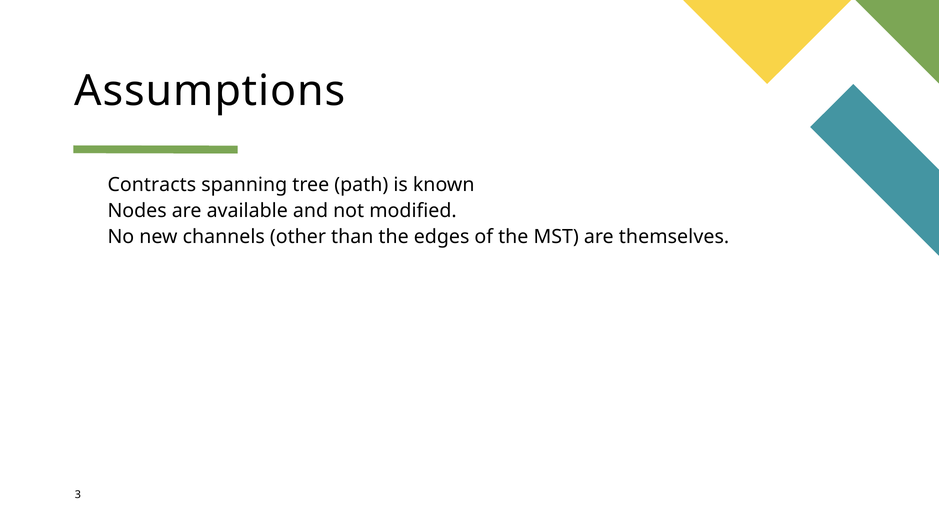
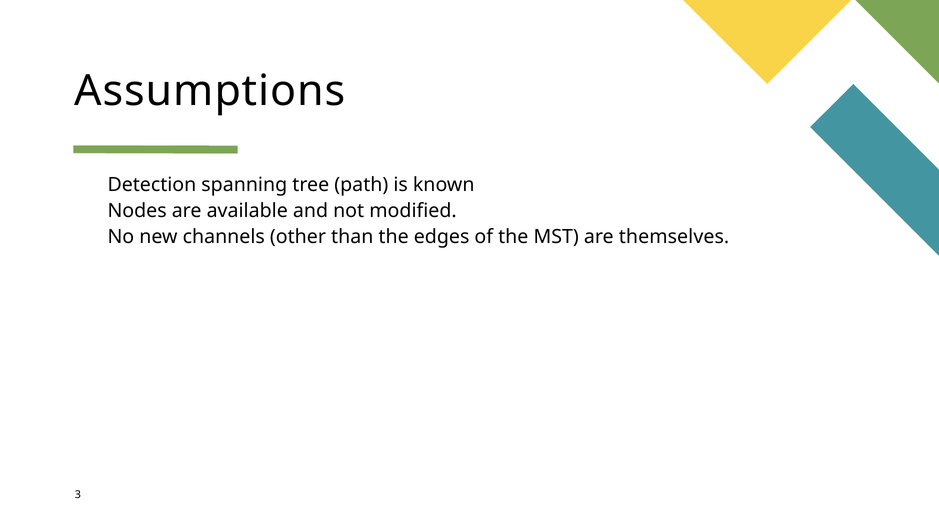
Contracts: Contracts -> Detection (152, 185)
